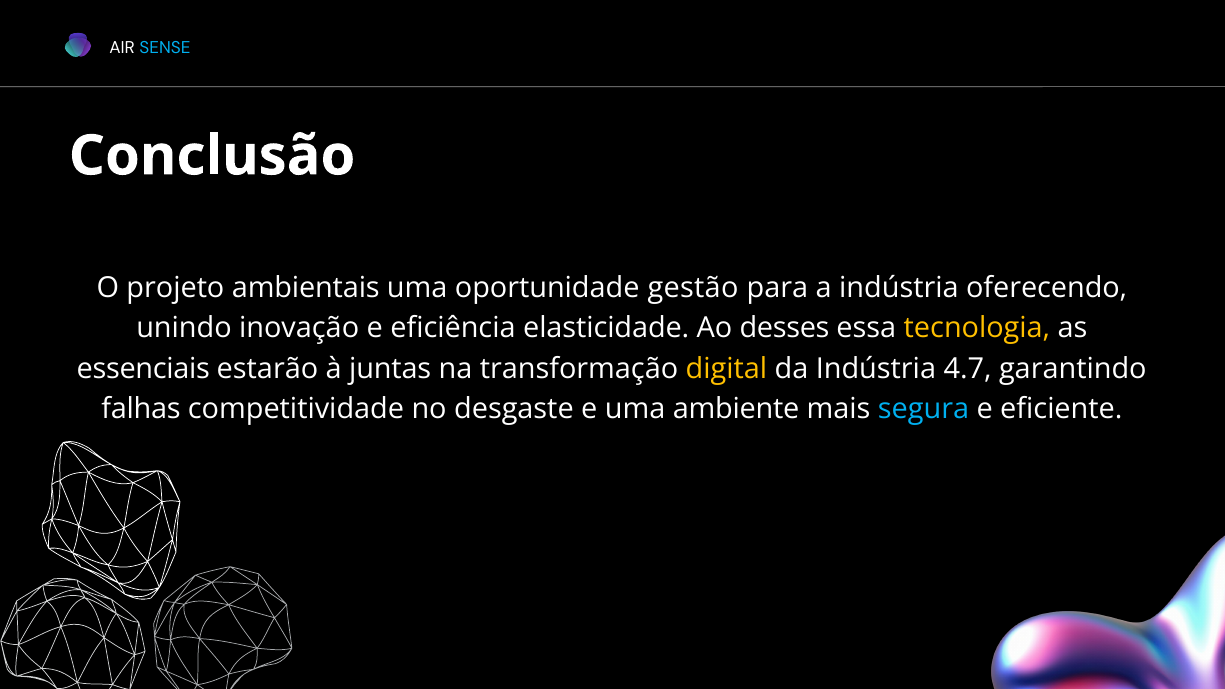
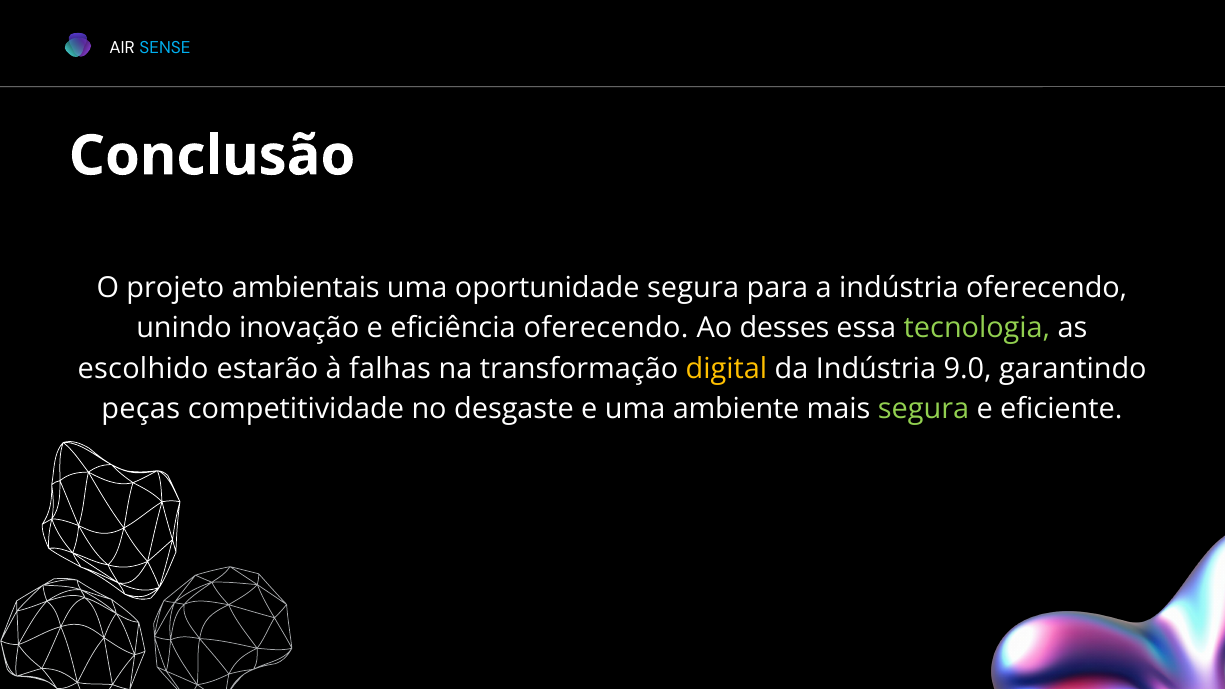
oportunidade gestão: gestão -> segura (693, 288)
eficiência elasticidade: elasticidade -> oferecendo (606, 328)
tecnologia colour: yellow -> light green (977, 328)
essenciais: essenciais -> escolhido (143, 369)
juntas: juntas -> falhas (390, 369)
4.7: 4.7 -> 9.0 (968, 369)
falhas: falhas -> peças (141, 409)
segura colour: light blue -> light green (924, 409)
